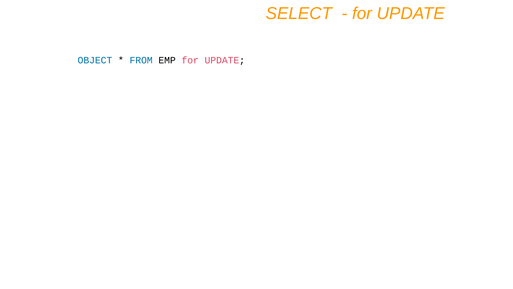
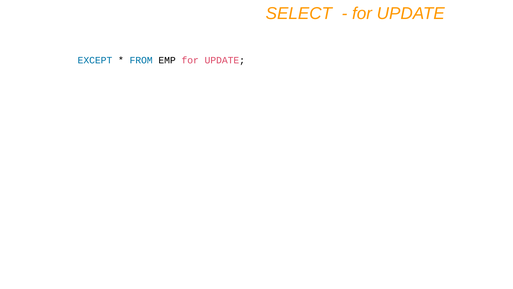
OBJECT: OBJECT -> EXCEPT (95, 60)
